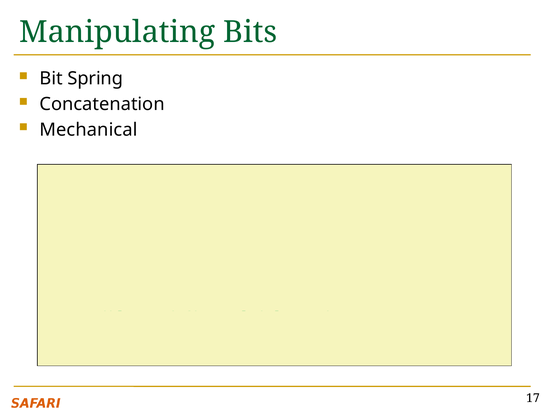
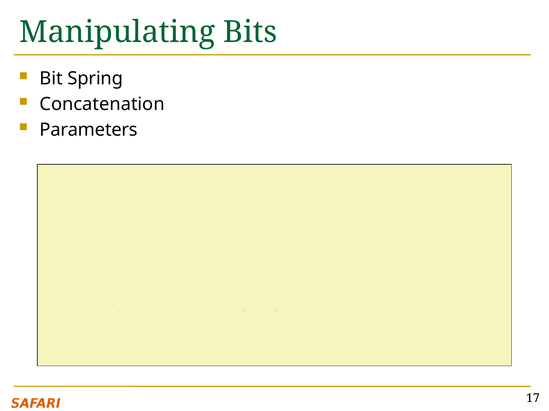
Mechanical: Mechanical -> Parameters (89, 130)
